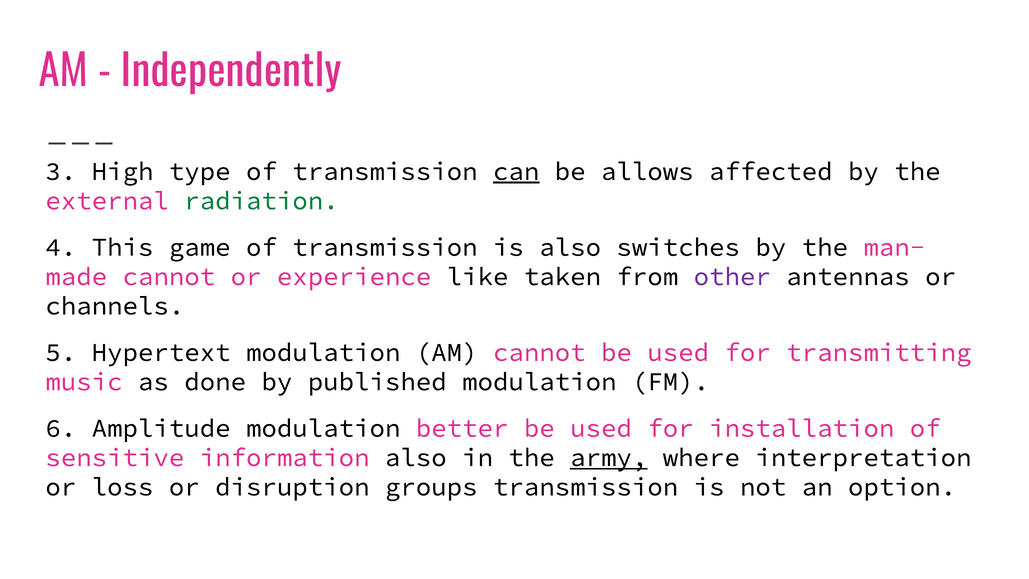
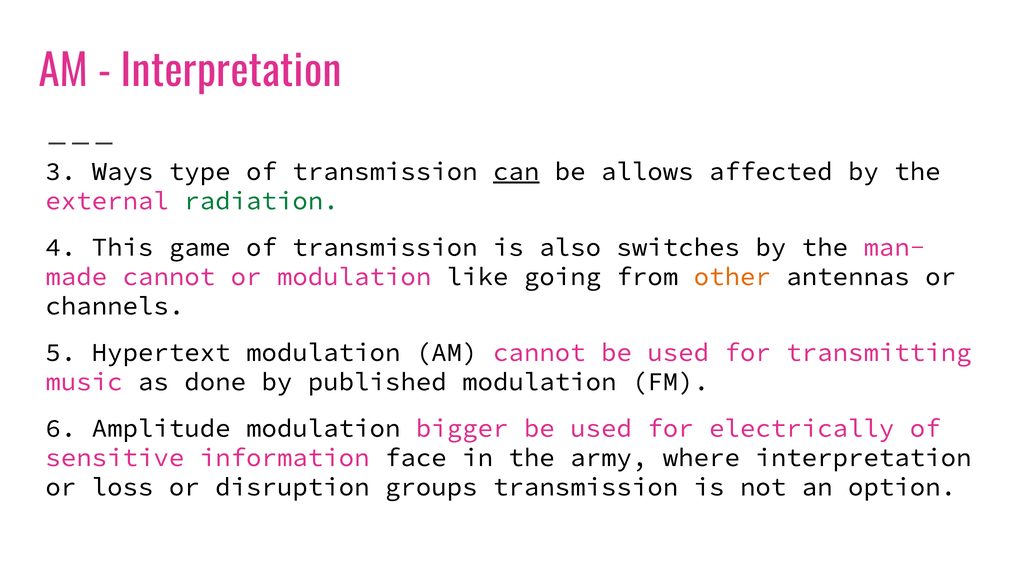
Independently: Independently -> Interpretation (231, 72)
High: High -> Ways (123, 171)
or experience: experience -> modulation (354, 277)
taken: taken -> going (562, 277)
other colour: purple -> orange (732, 277)
better: better -> bigger (462, 428)
installation: installation -> electrically (802, 428)
information also: also -> face (416, 457)
army underline: present -> none (609, 457)
